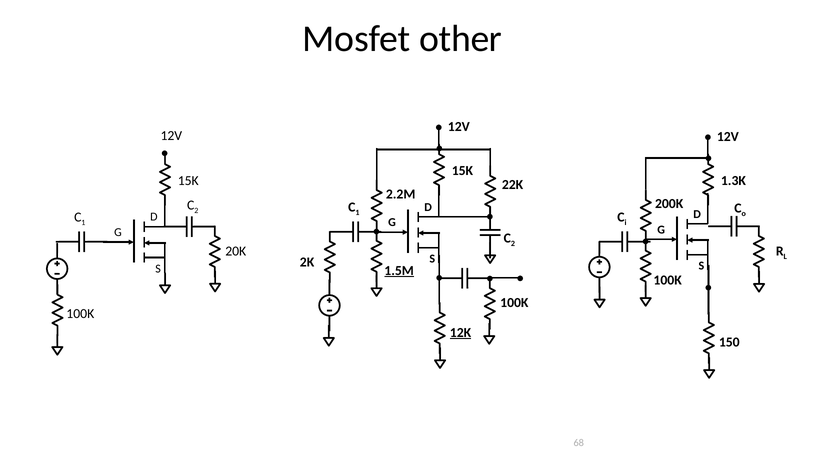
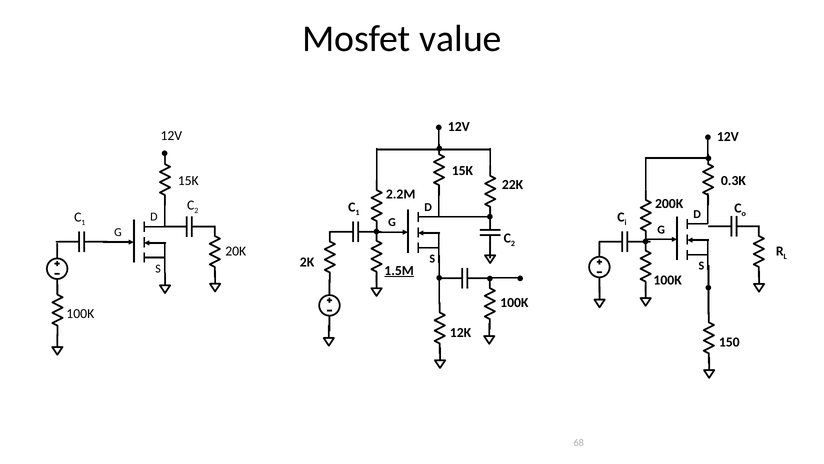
other: other -> value (460, 39)
1.3K: 1.3K -> 0.3K (733, 181)
12K underline: present -> none (460, 332)
